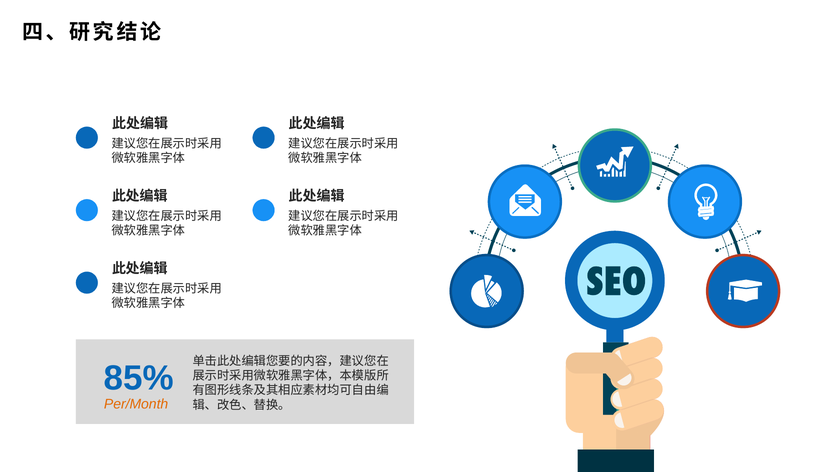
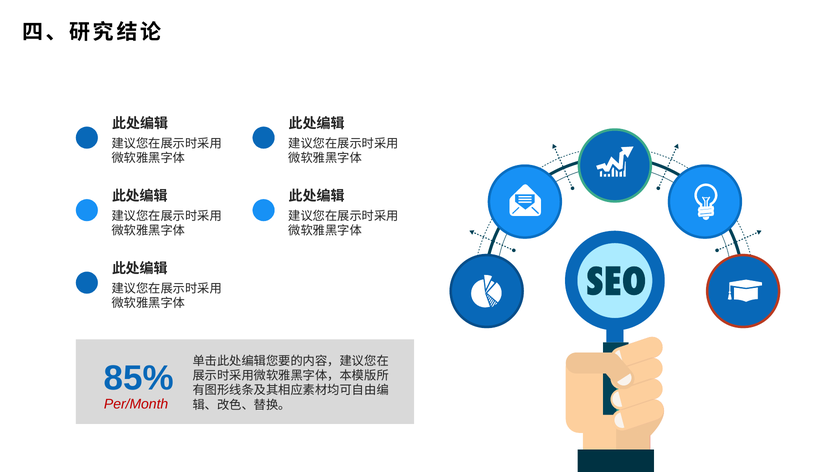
Per/Month colour: orange -> red (136, 404)
